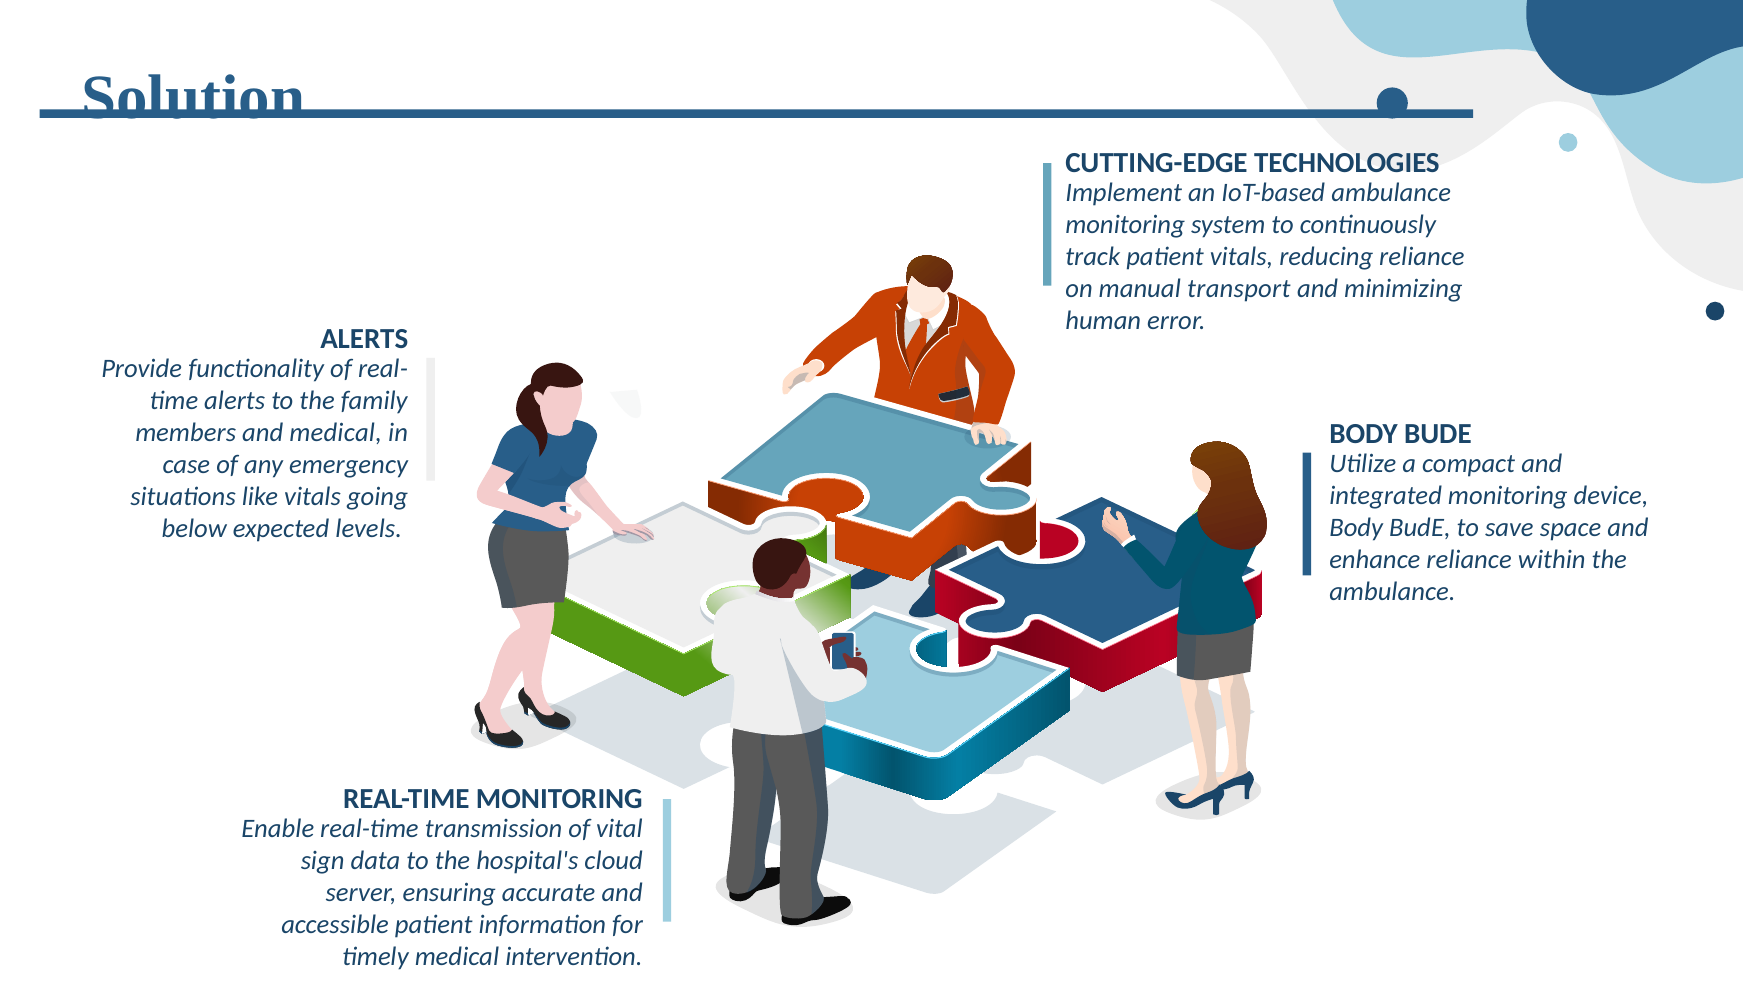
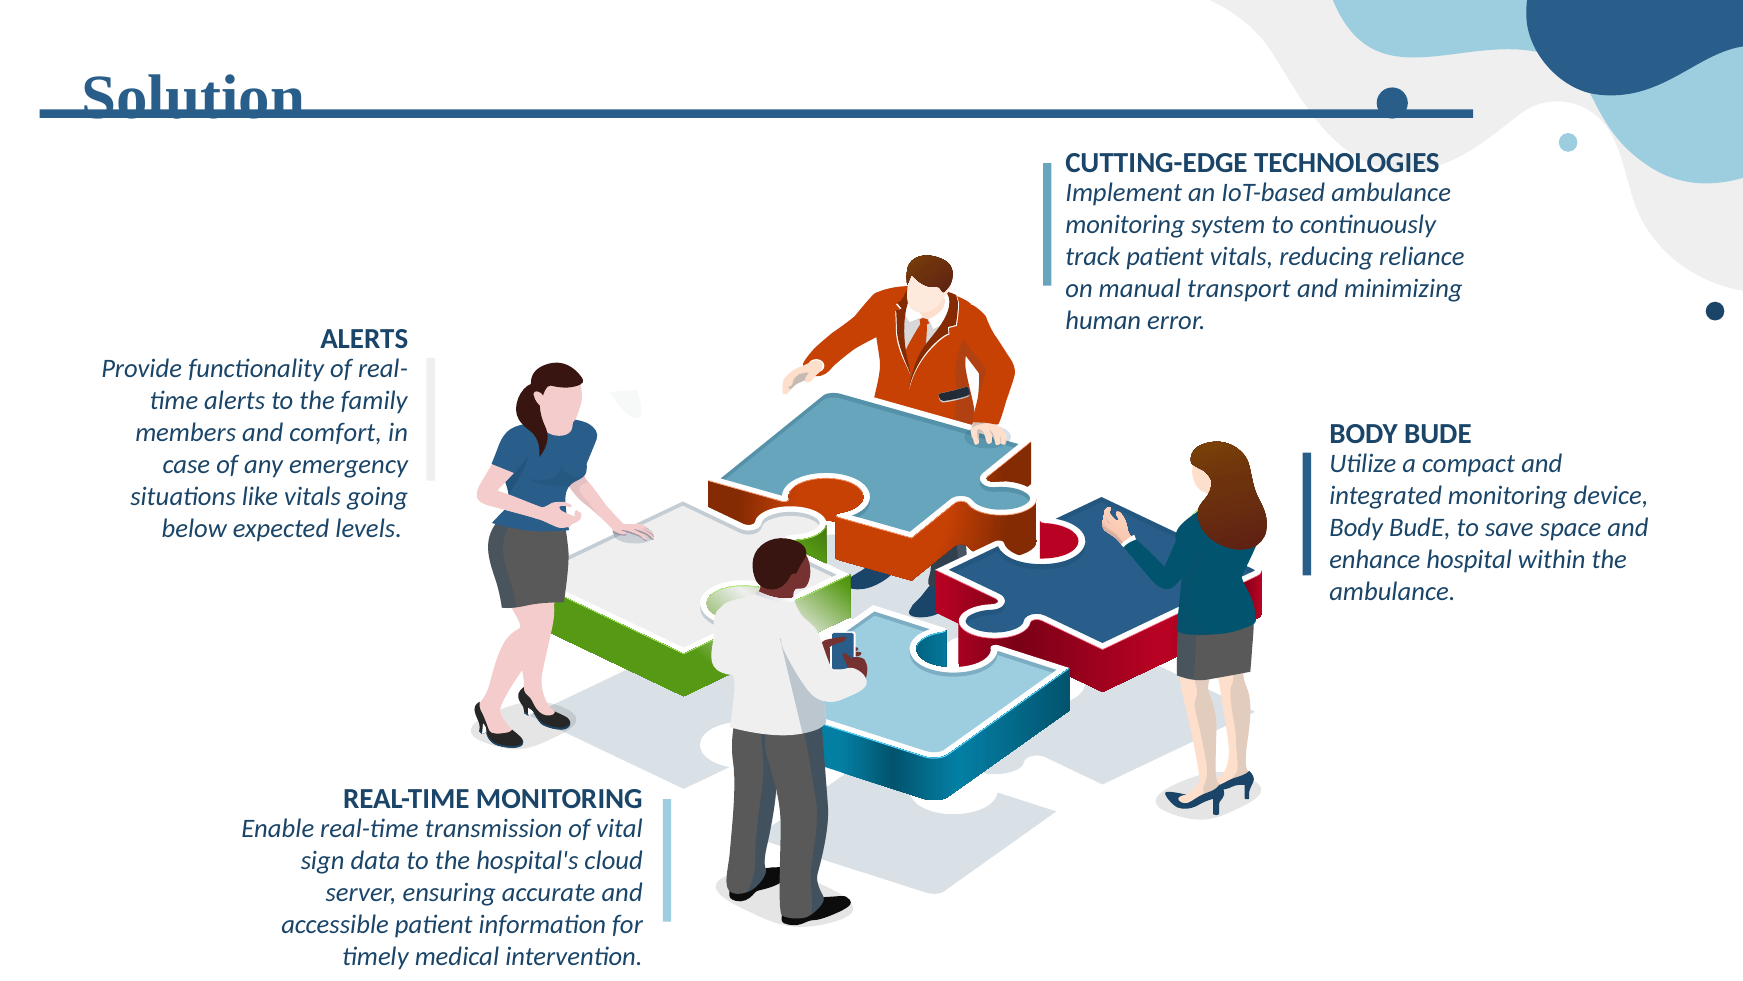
and medical: medical -> comfort (336, 433)
enhance reliance: reliance -> hospital (1469, 559)
